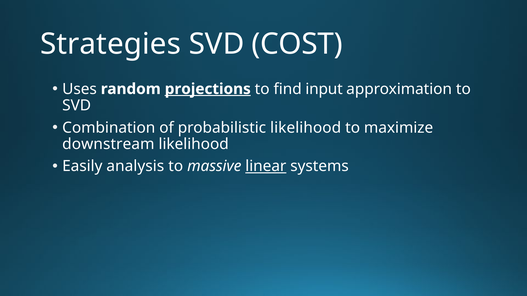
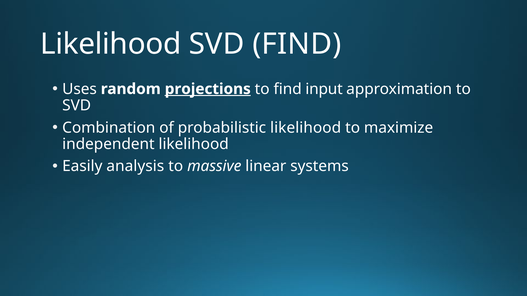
Strategies: Strategies -> Likelihood (111, 44)
SVD COST: COST -> FIND (297, 44)
downstream: downstream -> independent (108, 144)
linear underline: present -> none (266, 167)
